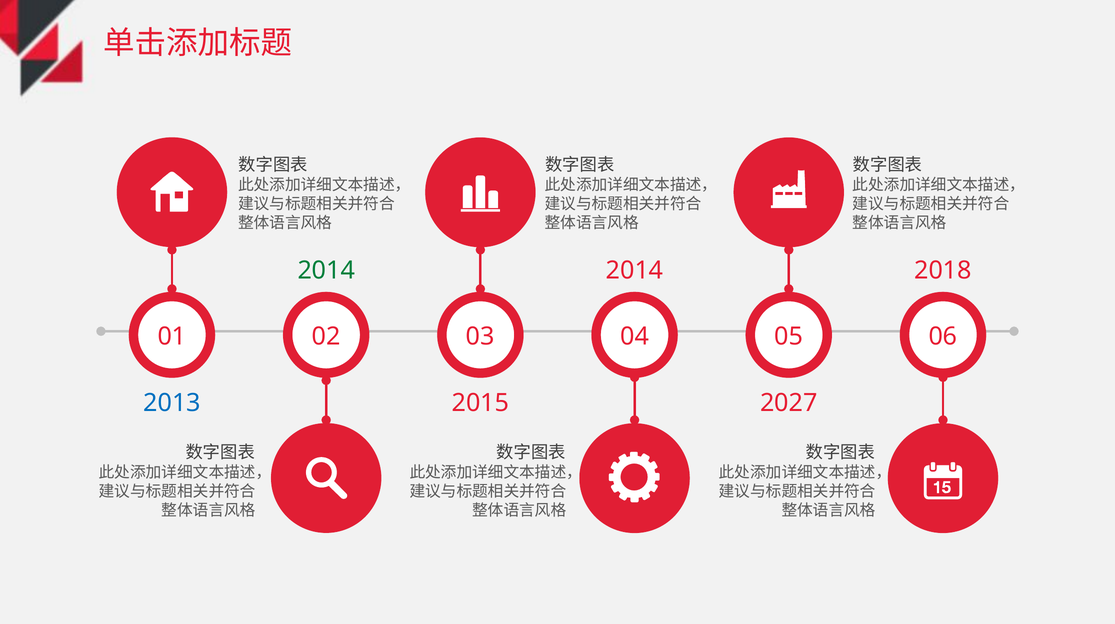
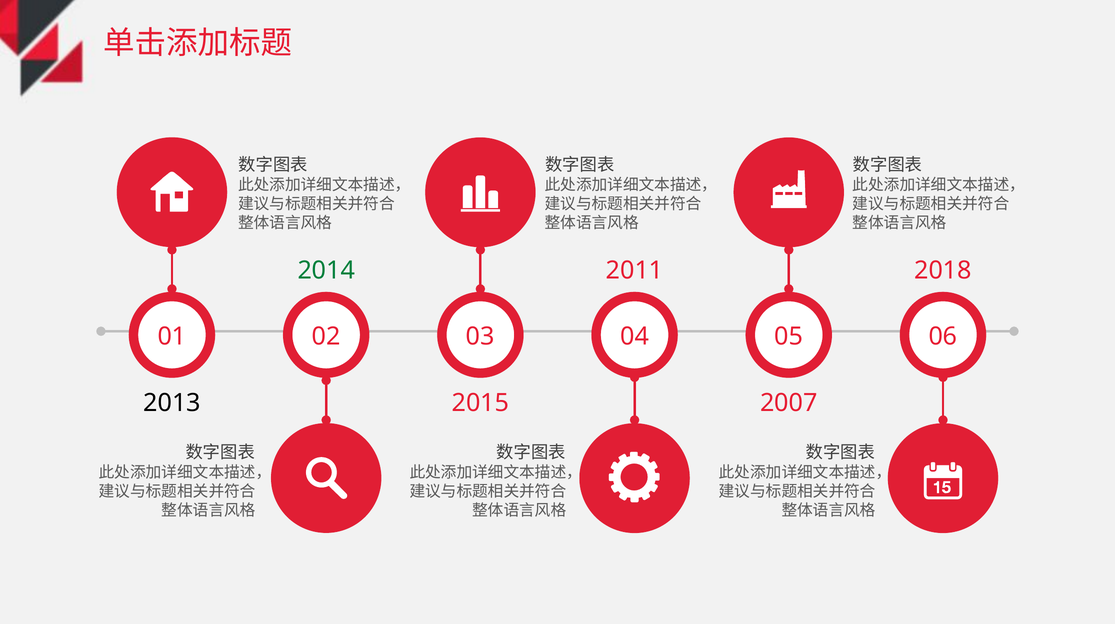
2014: 2014 -> 2011 (635, 270)
2013 colour: blue -> black (172, 403)
2027: 2027 -> 2007 (789, 403)
